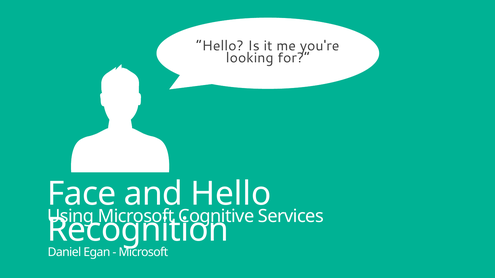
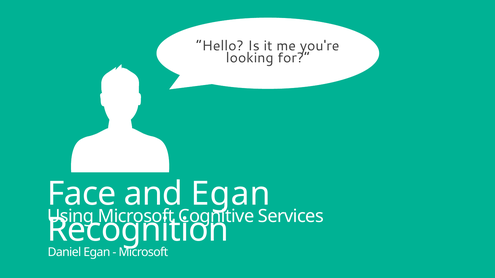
and Hello: Hello -> Egan (231, 194)
